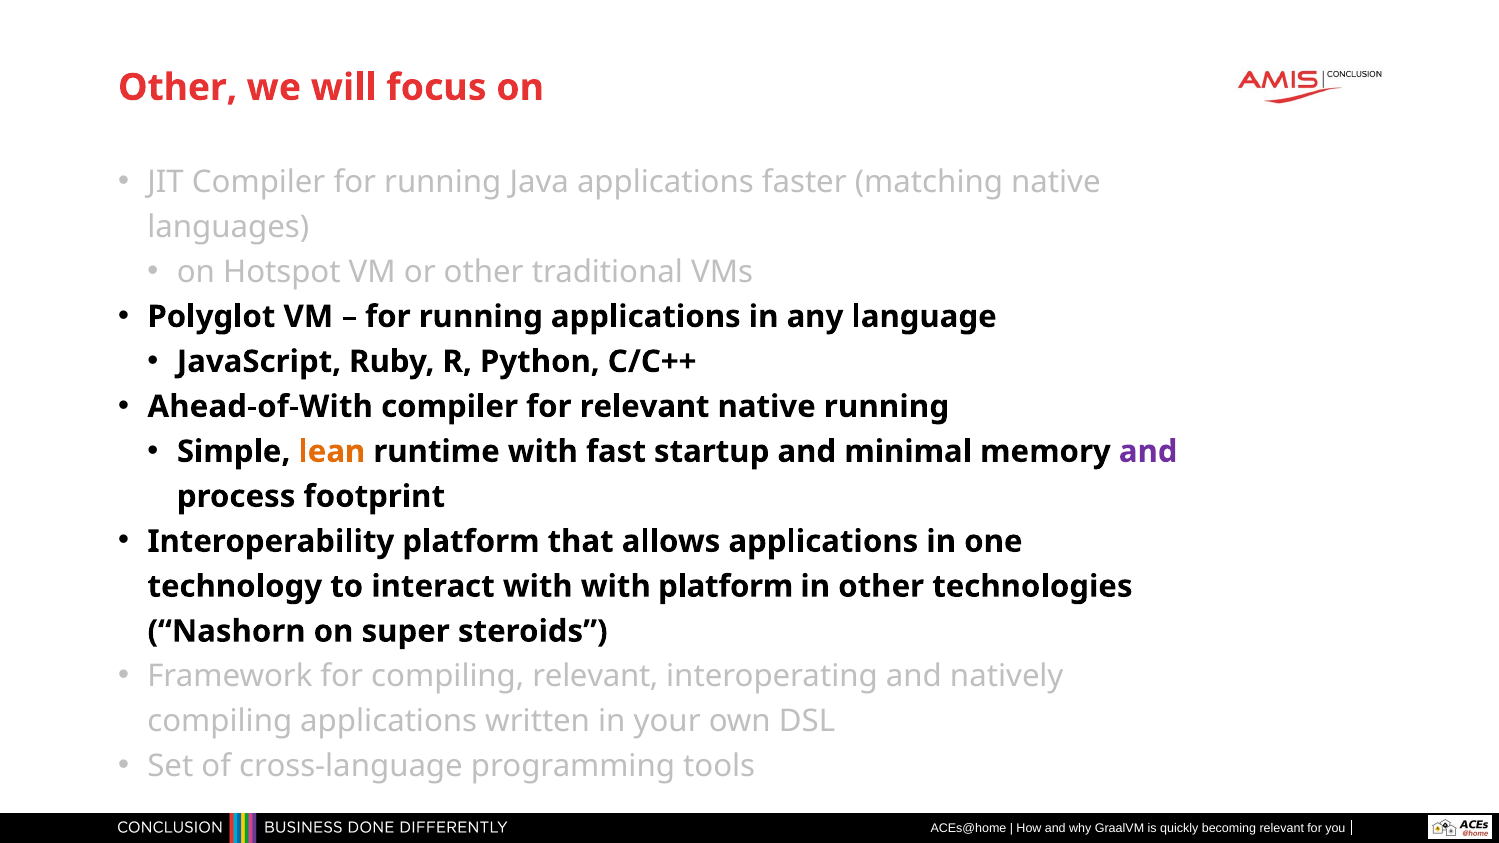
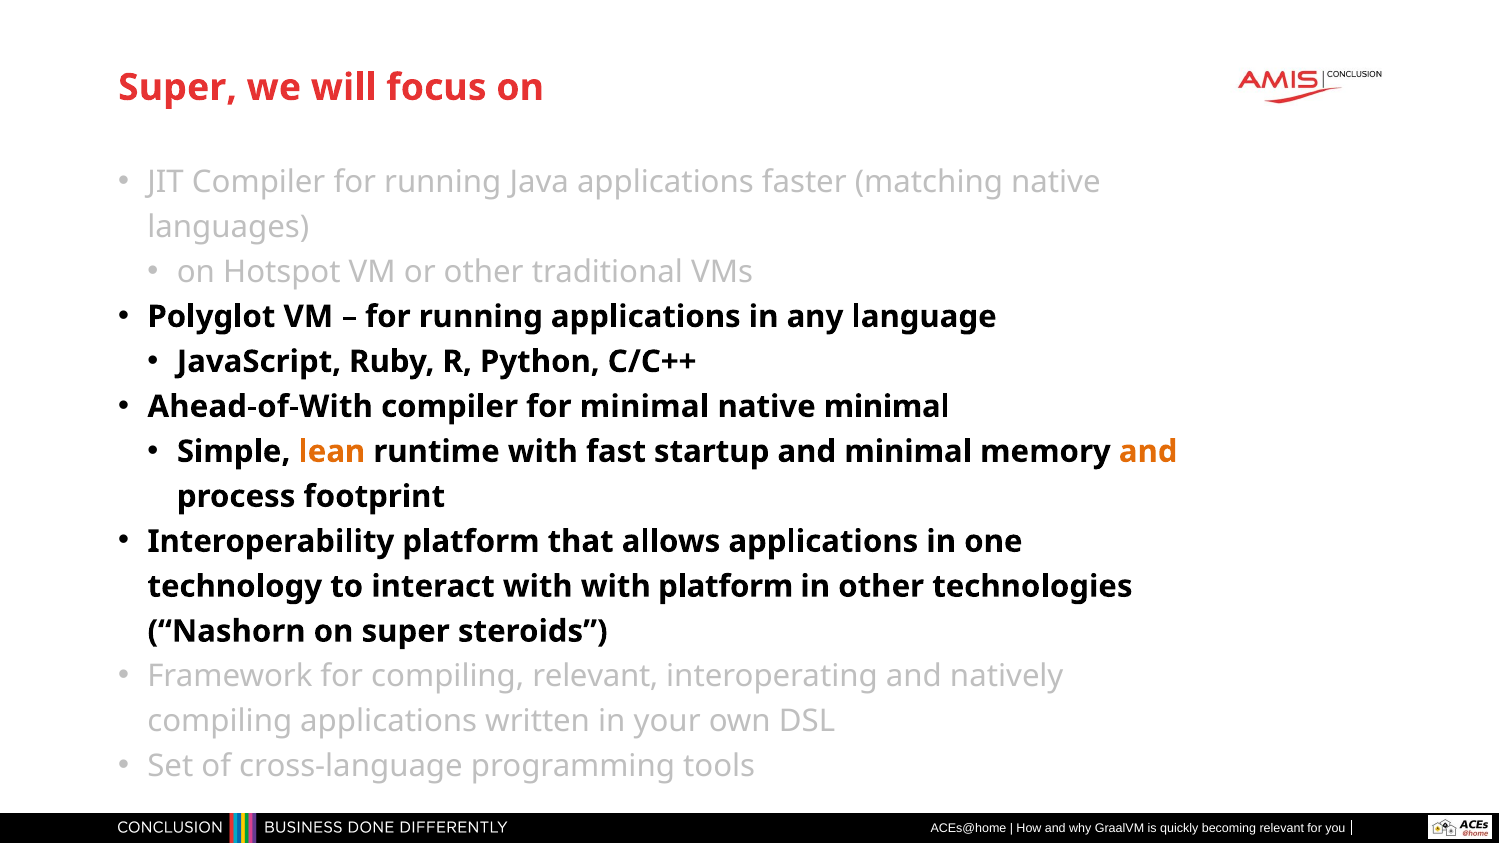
Other: Other -> Super (177, 88)
for relevant: relevant -> minimal (644, 407)
native running: running -> minimal (887, 407)
and colour: purple -> orange (1148, 452)
